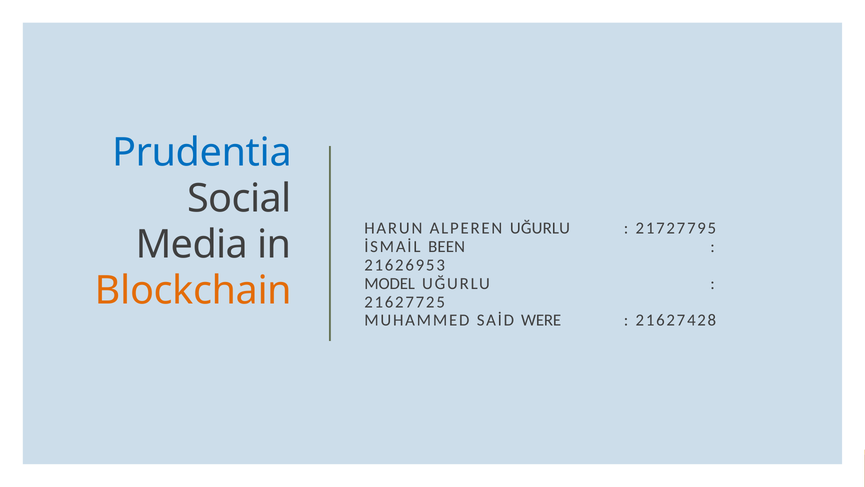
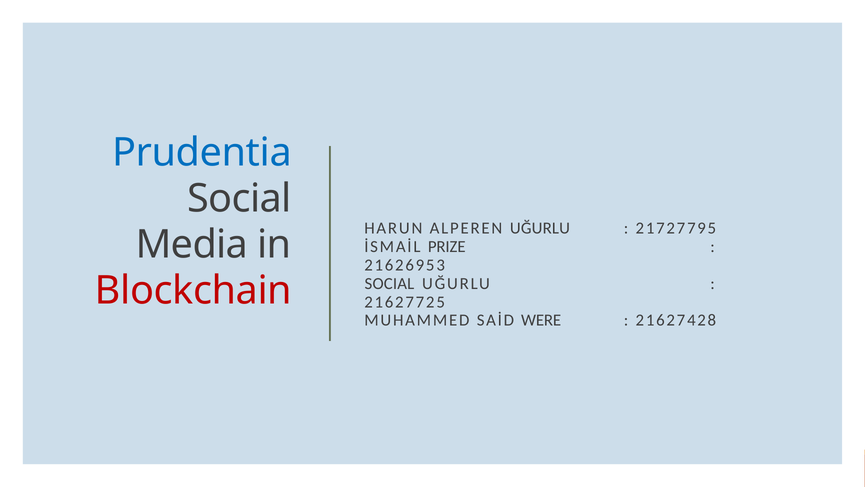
BEEN: BEEN -> PRIZE (447, 246)
MODEL: MODEL -> SOCIAL (389, 283)
Blockchain colour: orange -> red (193, 290)
